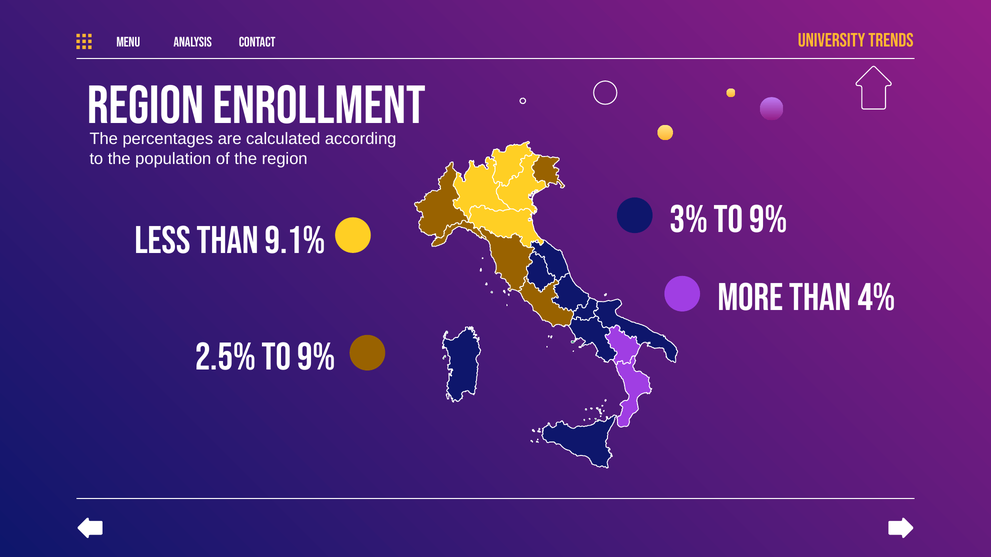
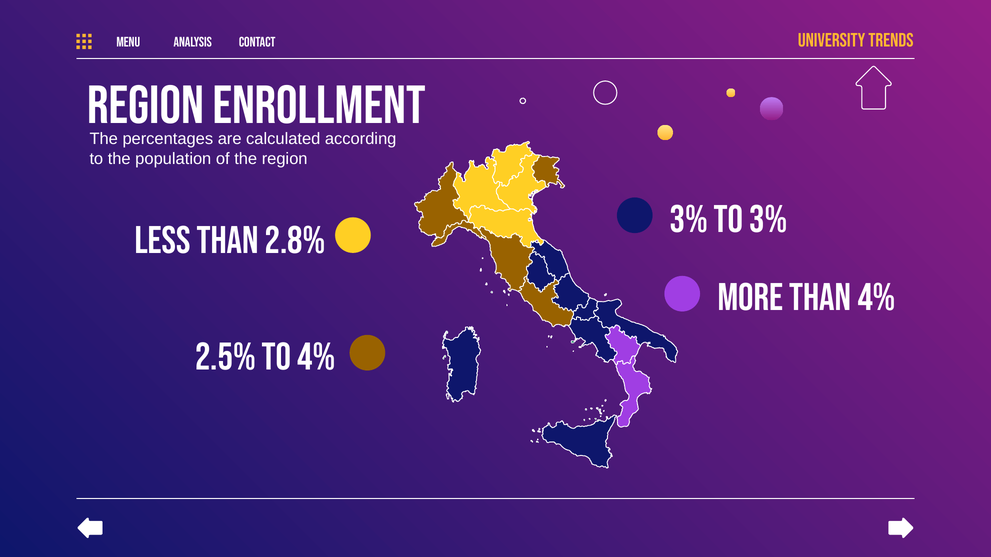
3% to 9%: 9% -> 3% (768, 220)
9.1%: 9.1% -> 2.8% (295, 241)
2.5% to 9%: 9% -> 4% (316, 357)
